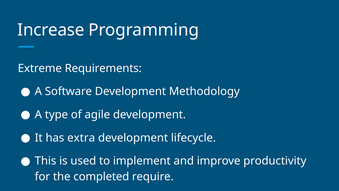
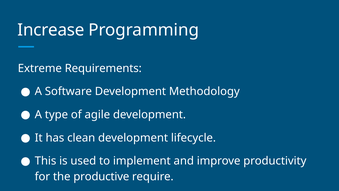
extra: extra -> clean (81, 138)
completed: completed -> productive (101, 176)
